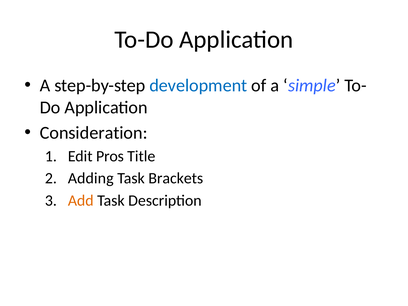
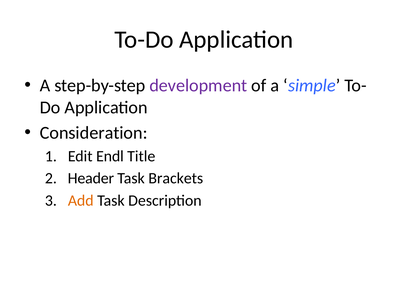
development colour: blue -> purple (198, 86)
Pros: Pros -> Endl (110, 156)
Adding: Adding -> Header (91, 178)
